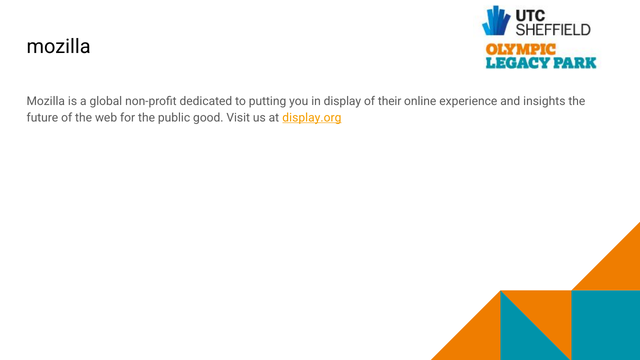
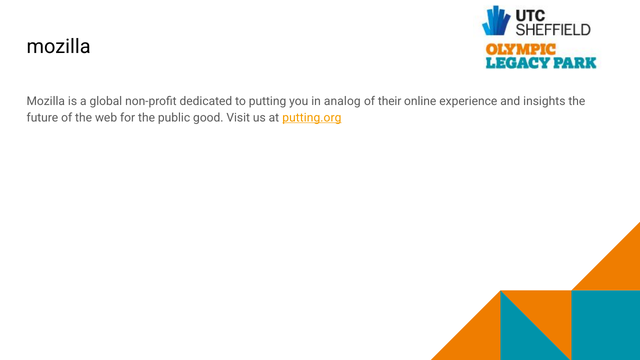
display: display -> analog (342, 101)
display.org: display.org -> putting.org (312, 118)
